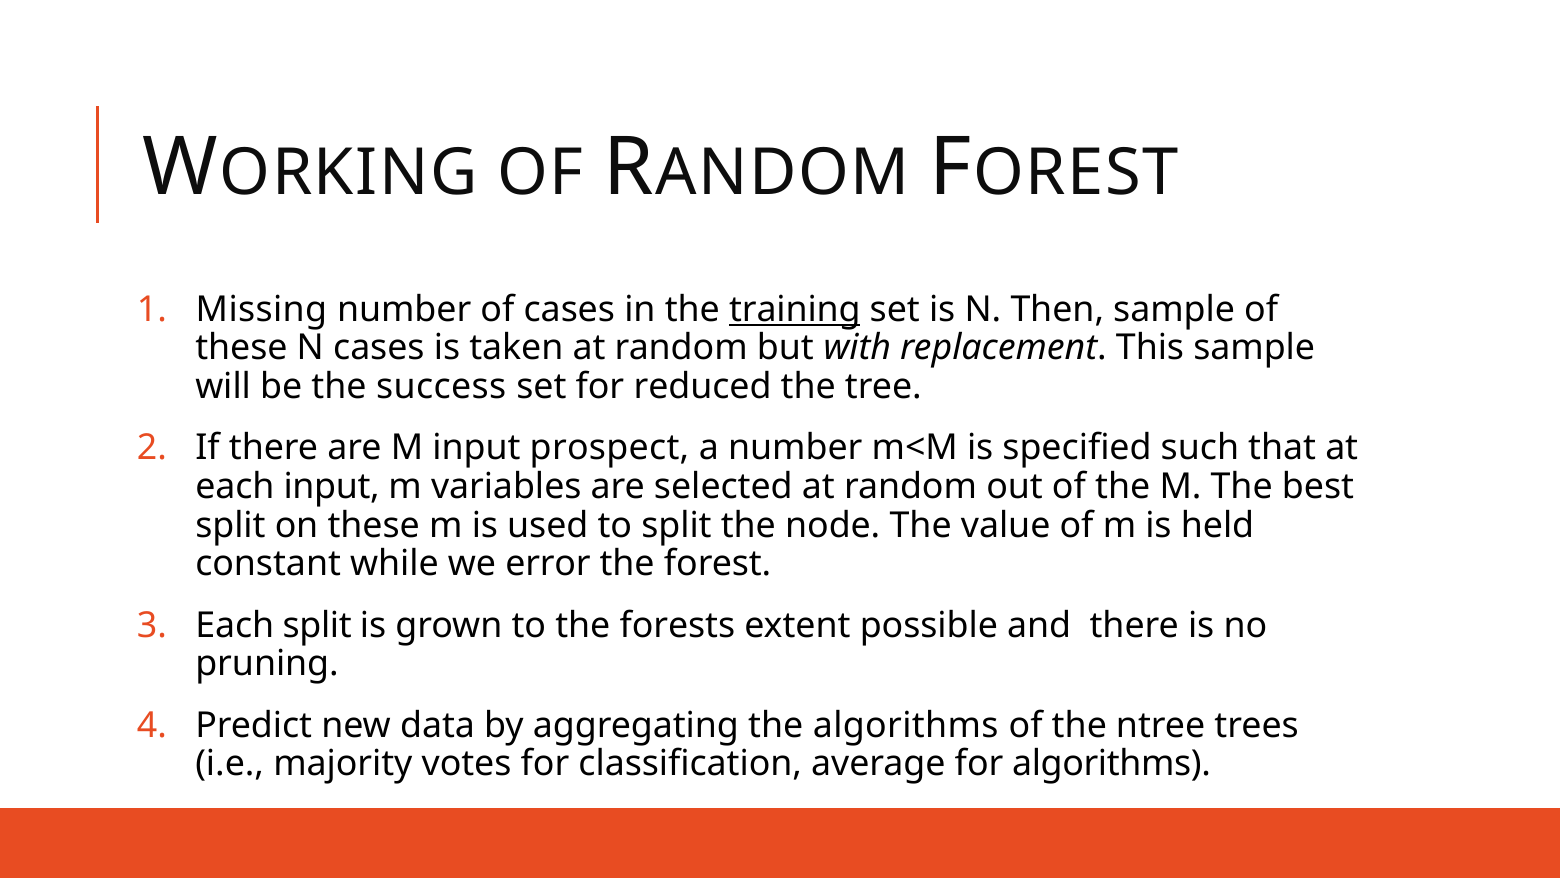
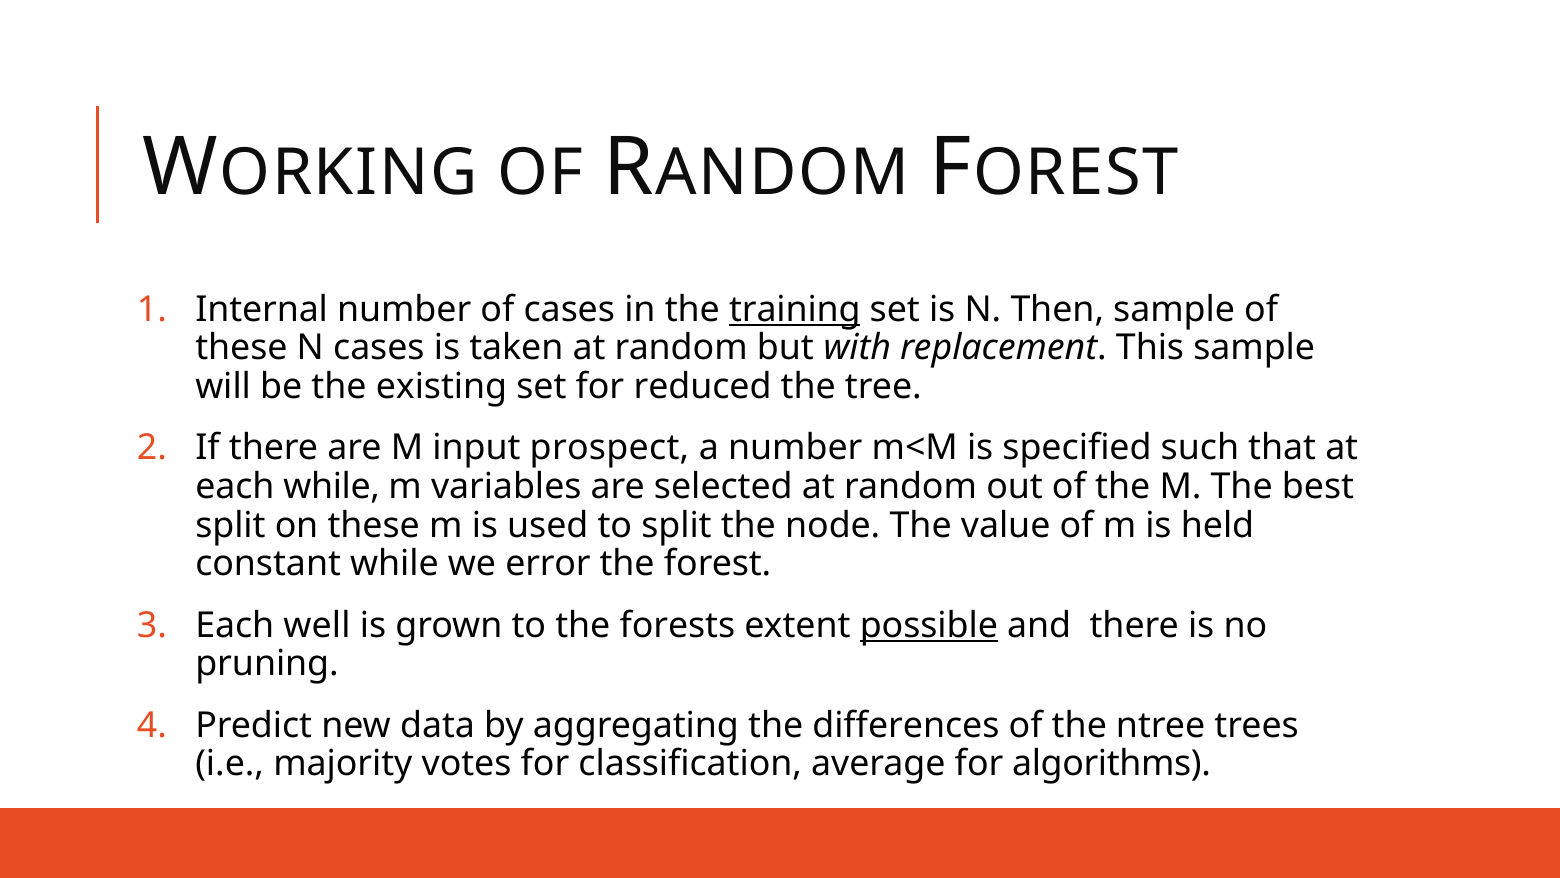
Missing: Missing -> Internal (262, 309)
success: success -> existing (441, 386)
each input: input -> while (332, 486)
Each split: split -> well (317, 625)
possible underline: none -> present (929, 625)
the algorithms: algorithms -> differences (906, 725)
